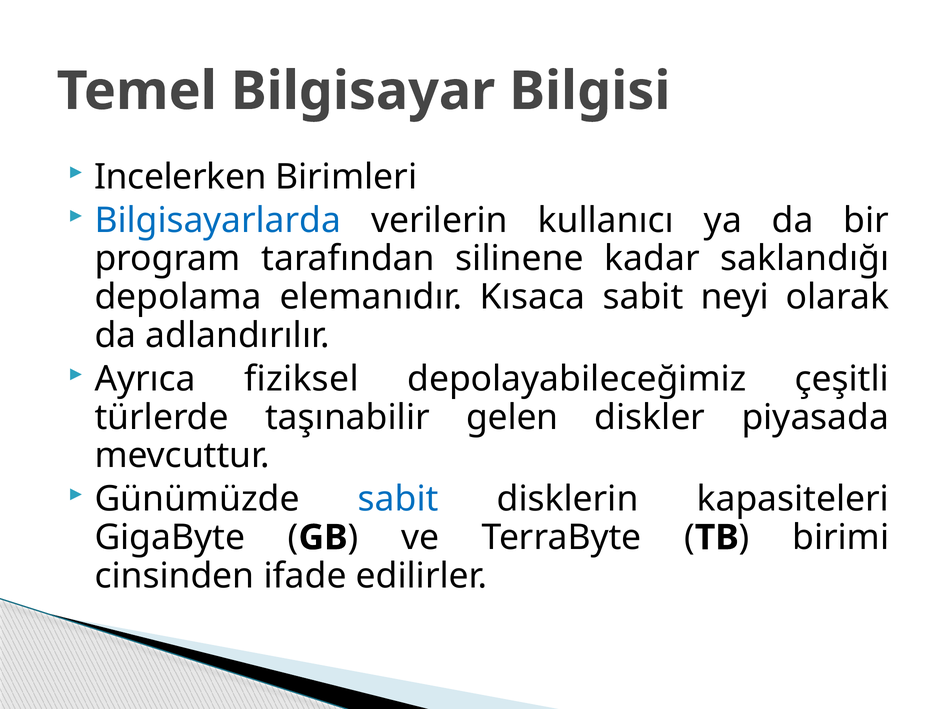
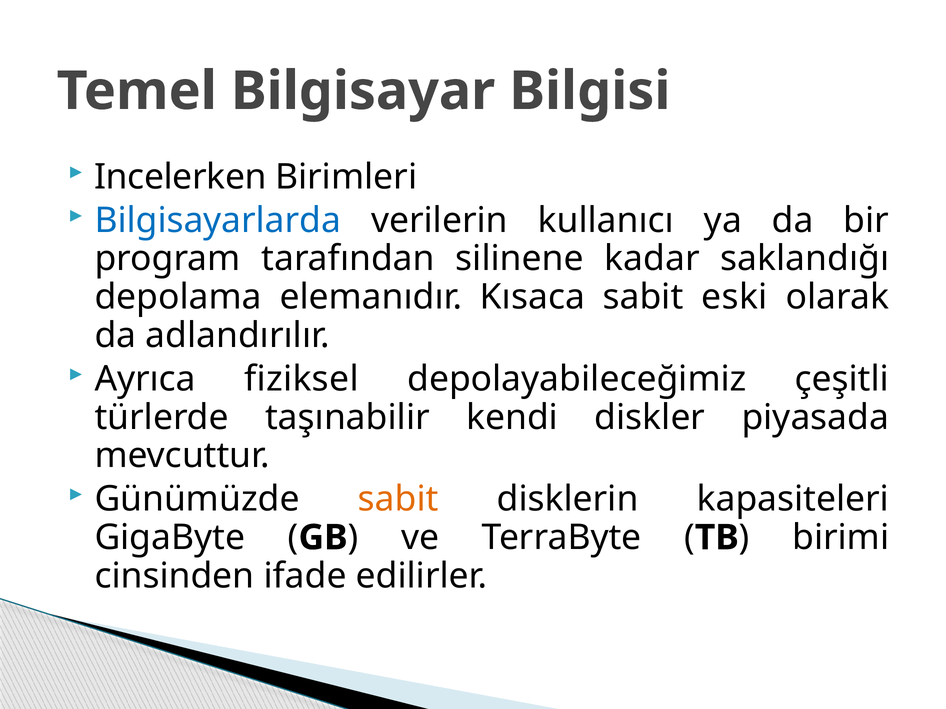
neyi: neyi -> eski (734, 297)
gelen: gelen -> kendi (512, 418)
sabit colour: blue -> orange (398, 500)
